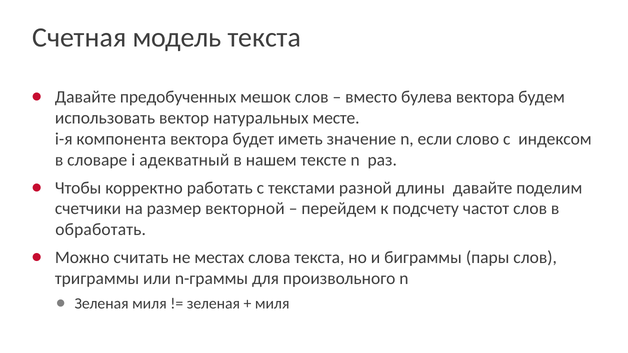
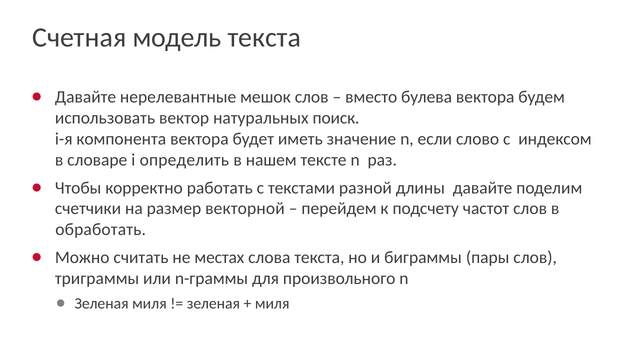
предобученных: предобученных -> нерелевантные (178, 97)
месте: месте -> поиск (336, 118)
адекватный: адекватный -> определить (184, 160)
